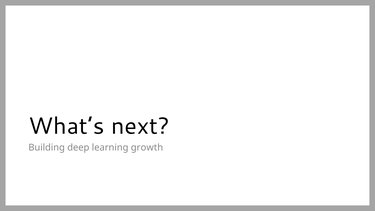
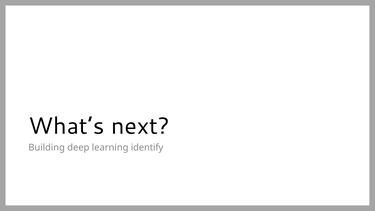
growth: growth -> identify (147, 148)
